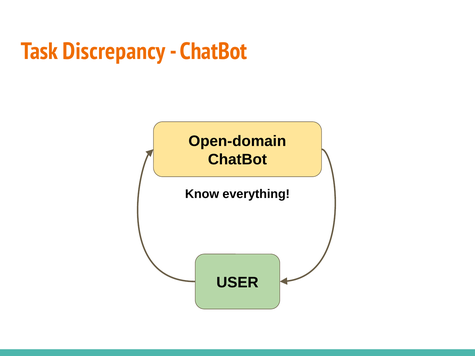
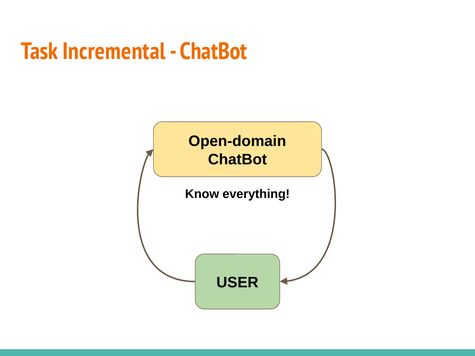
Discrepancy: Discrepancy -> Incremental (114, 51)
